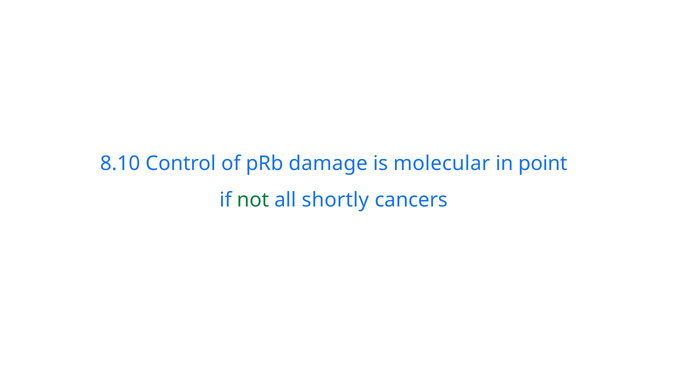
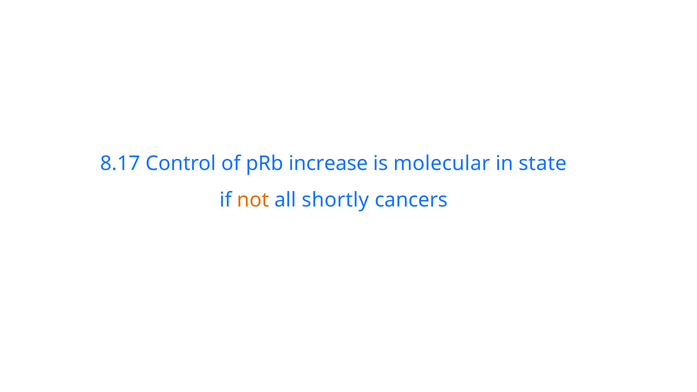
8.10: 8.10 -> 8.17 (120, 164)
damage: damage -> increase (328, 164)
point: point -> state (543, 164)
not colour: green -> orange (253, 200)
